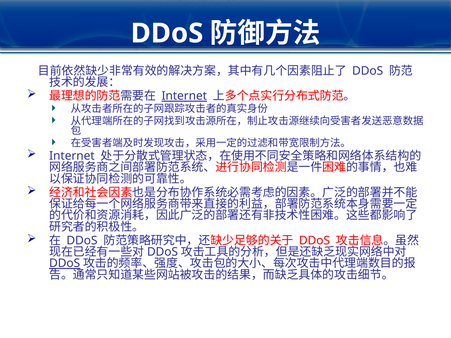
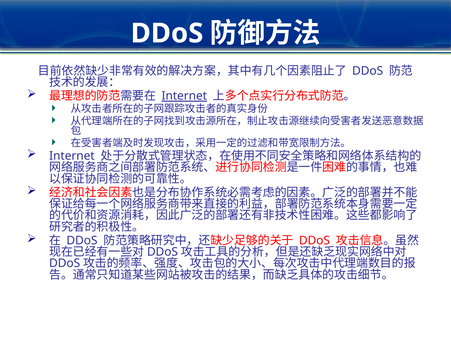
DDoS underline: present -> none (65, 264)
